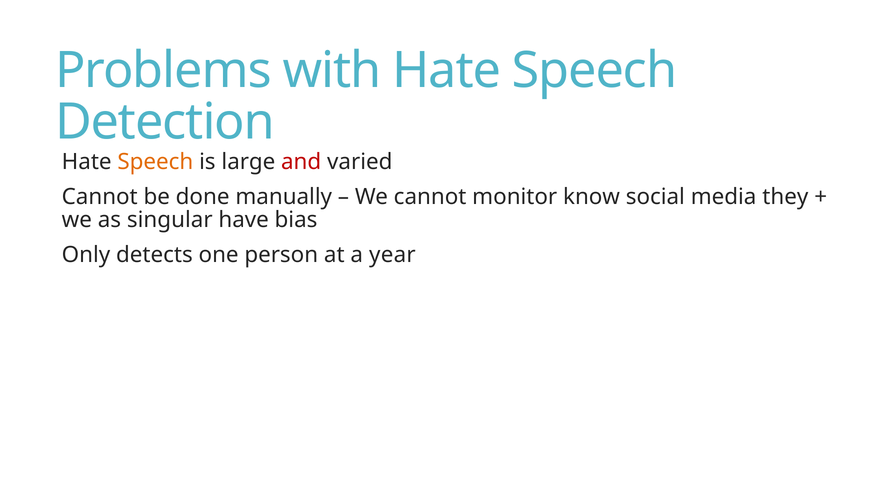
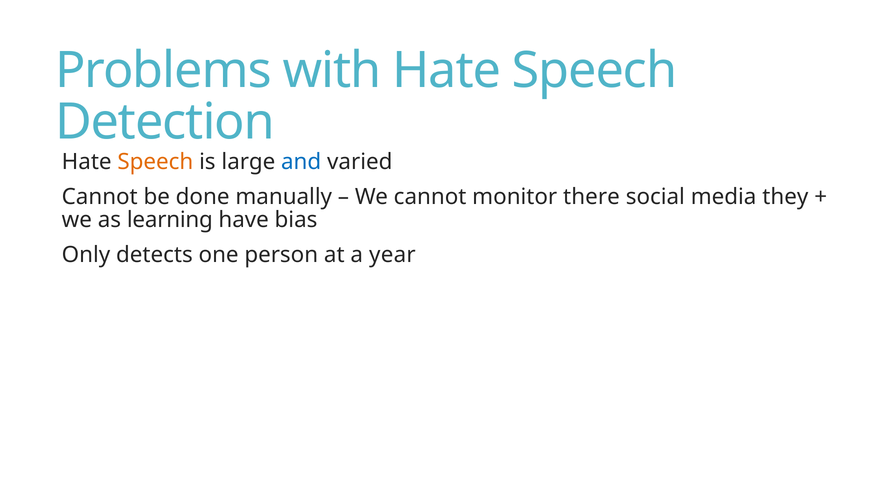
and colour: red -> blue (301, 162)
know: know -> there (591, 197)
singular: singular -> learning (170, 220)
